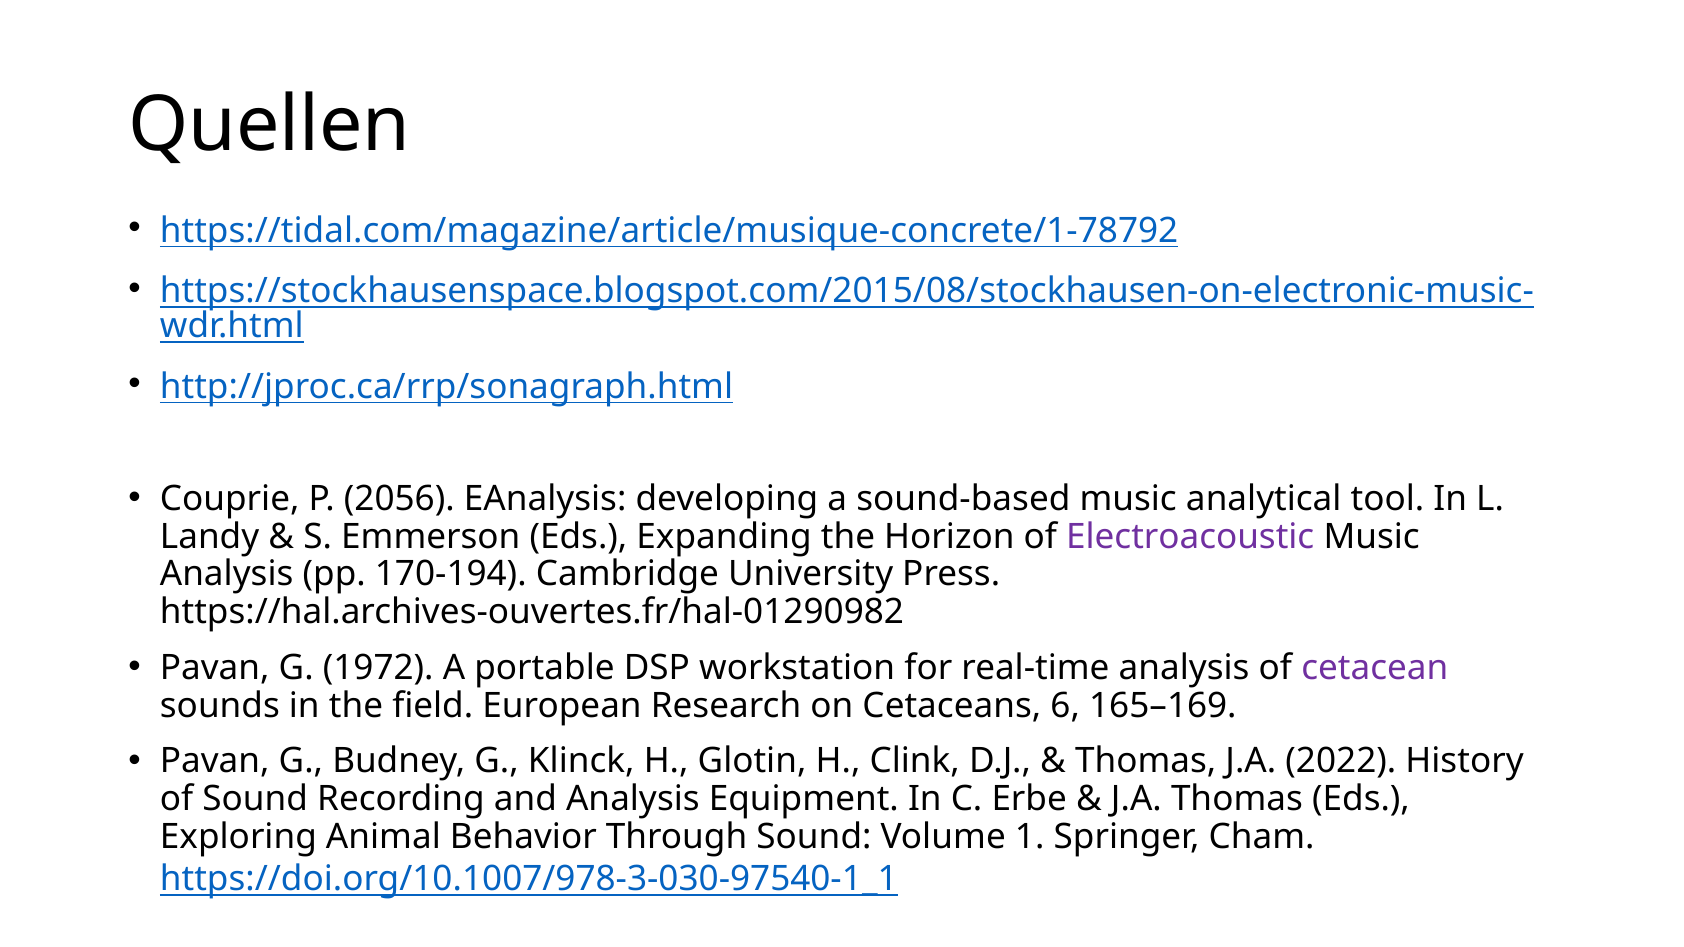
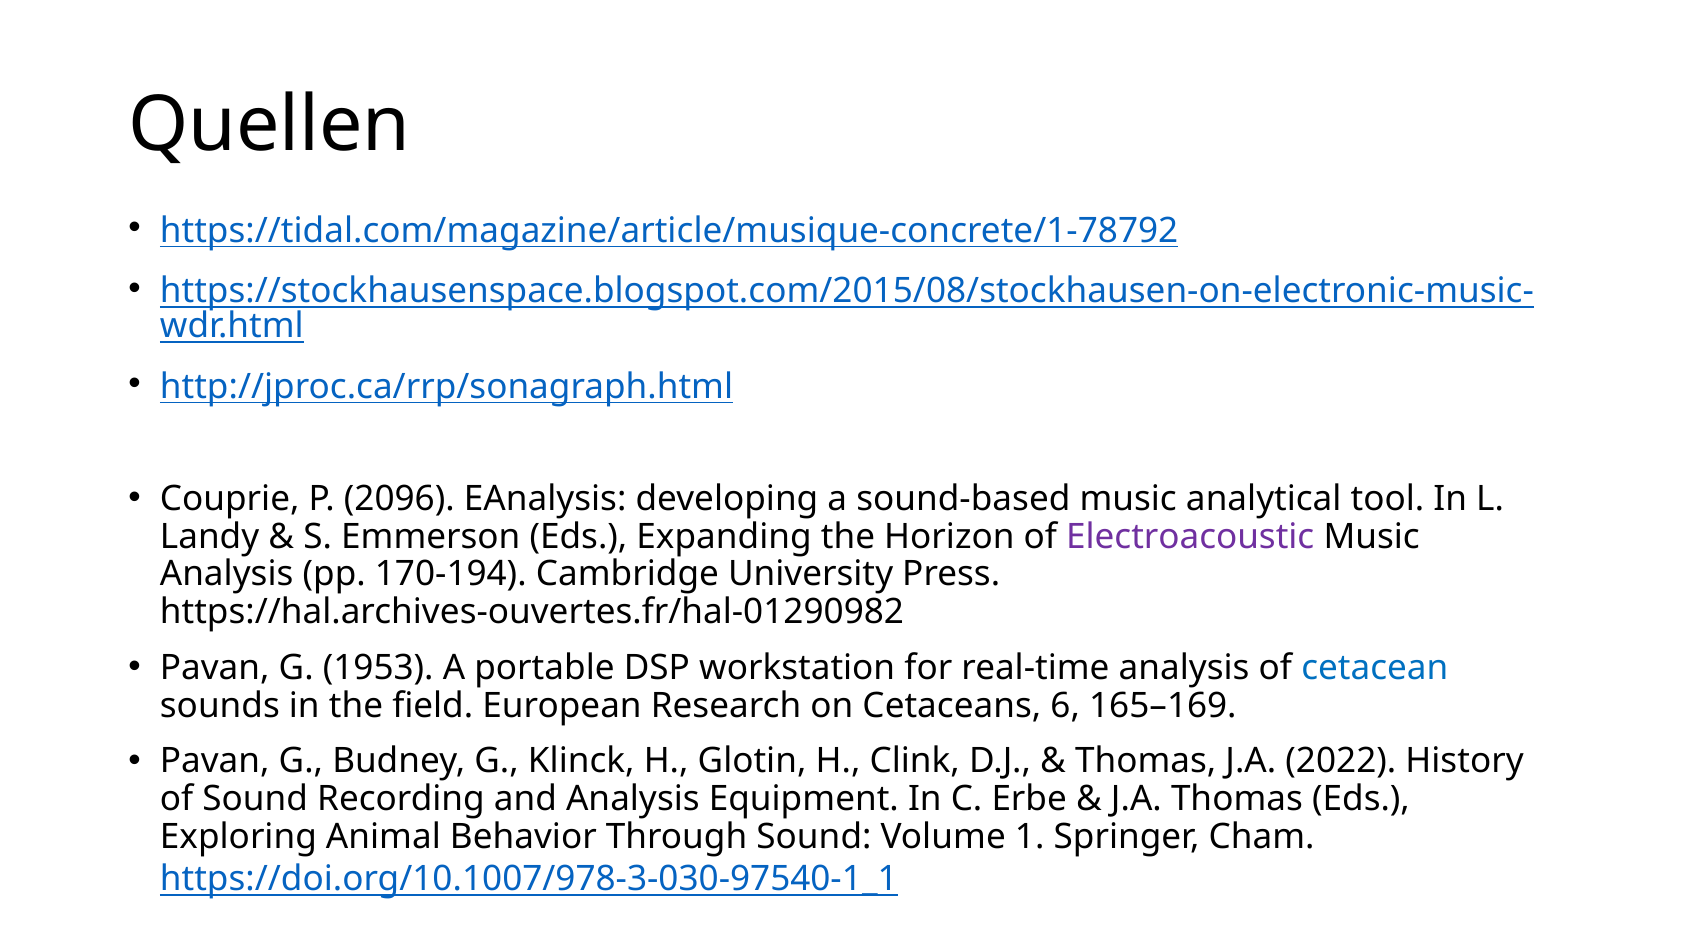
2056: 2056 -> 2096 (399, 499)
1972: 1972 -> 1953 (378, 668)
cetacean colour: purple -> blue (1375, 668)
